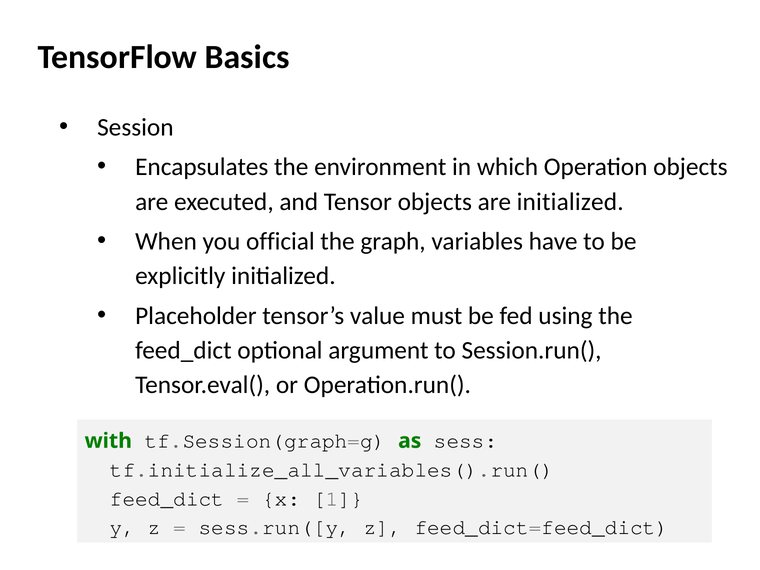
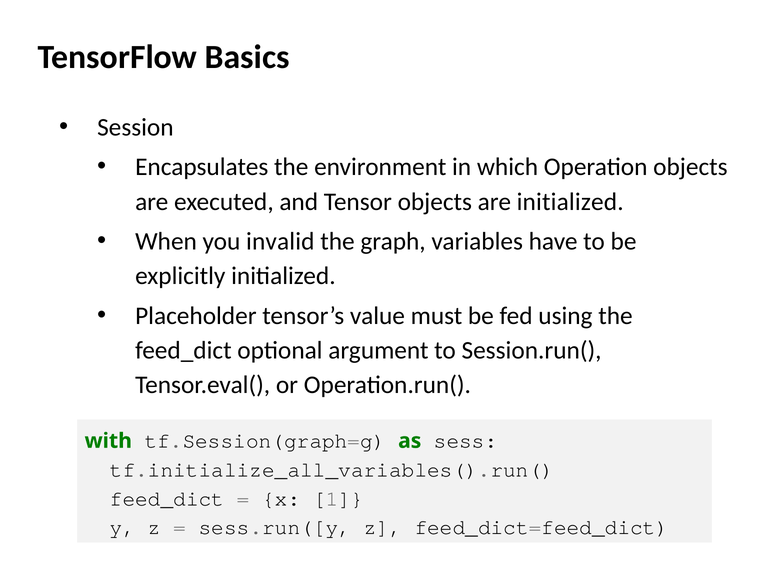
official: official -> invalid (280, 241)
